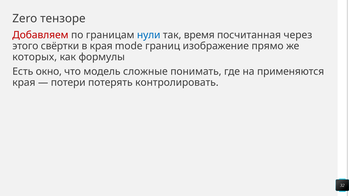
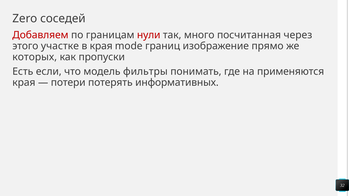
тензоре: тензоре -> соседей (63, 18)
нули colour: blue -> red (149, 35)
время: время -> много (199, 35)
свёртки: свёртки -> участке (60, 46)
формулы: формулы -> пропуски (102, 57)
окно: окно -> если (49, 72)
сложные: сложные -> фильтры (145, 72)
контролировать: контролировать -> информативных (177, 83)
